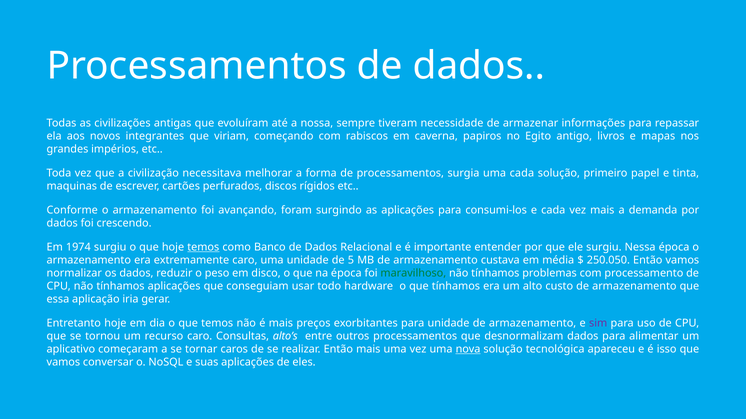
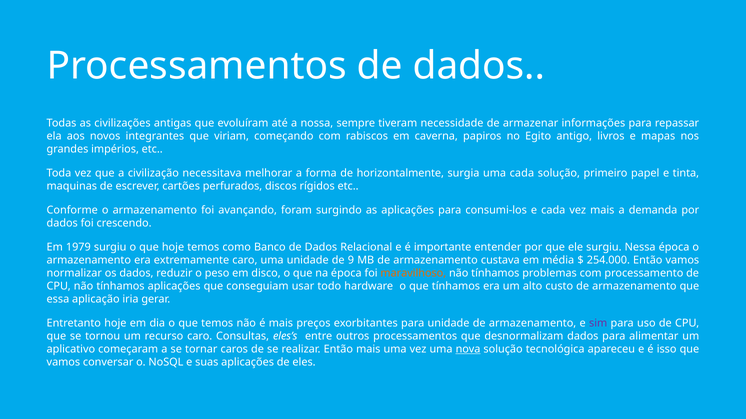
de processamentos: processamentos -> horizontalmente (400, 173)
1974: 1974 -> 1979 (78, 247)
temos underline: present -> none (203, 247)
5: 5 -> 9 (351, 260)
250.050: 250.050 -> 254.000 (608, 260)
maravilhoso colour: green -> orange (413, 273)
alto’s: alto’s -> eles’s (285, 337)
